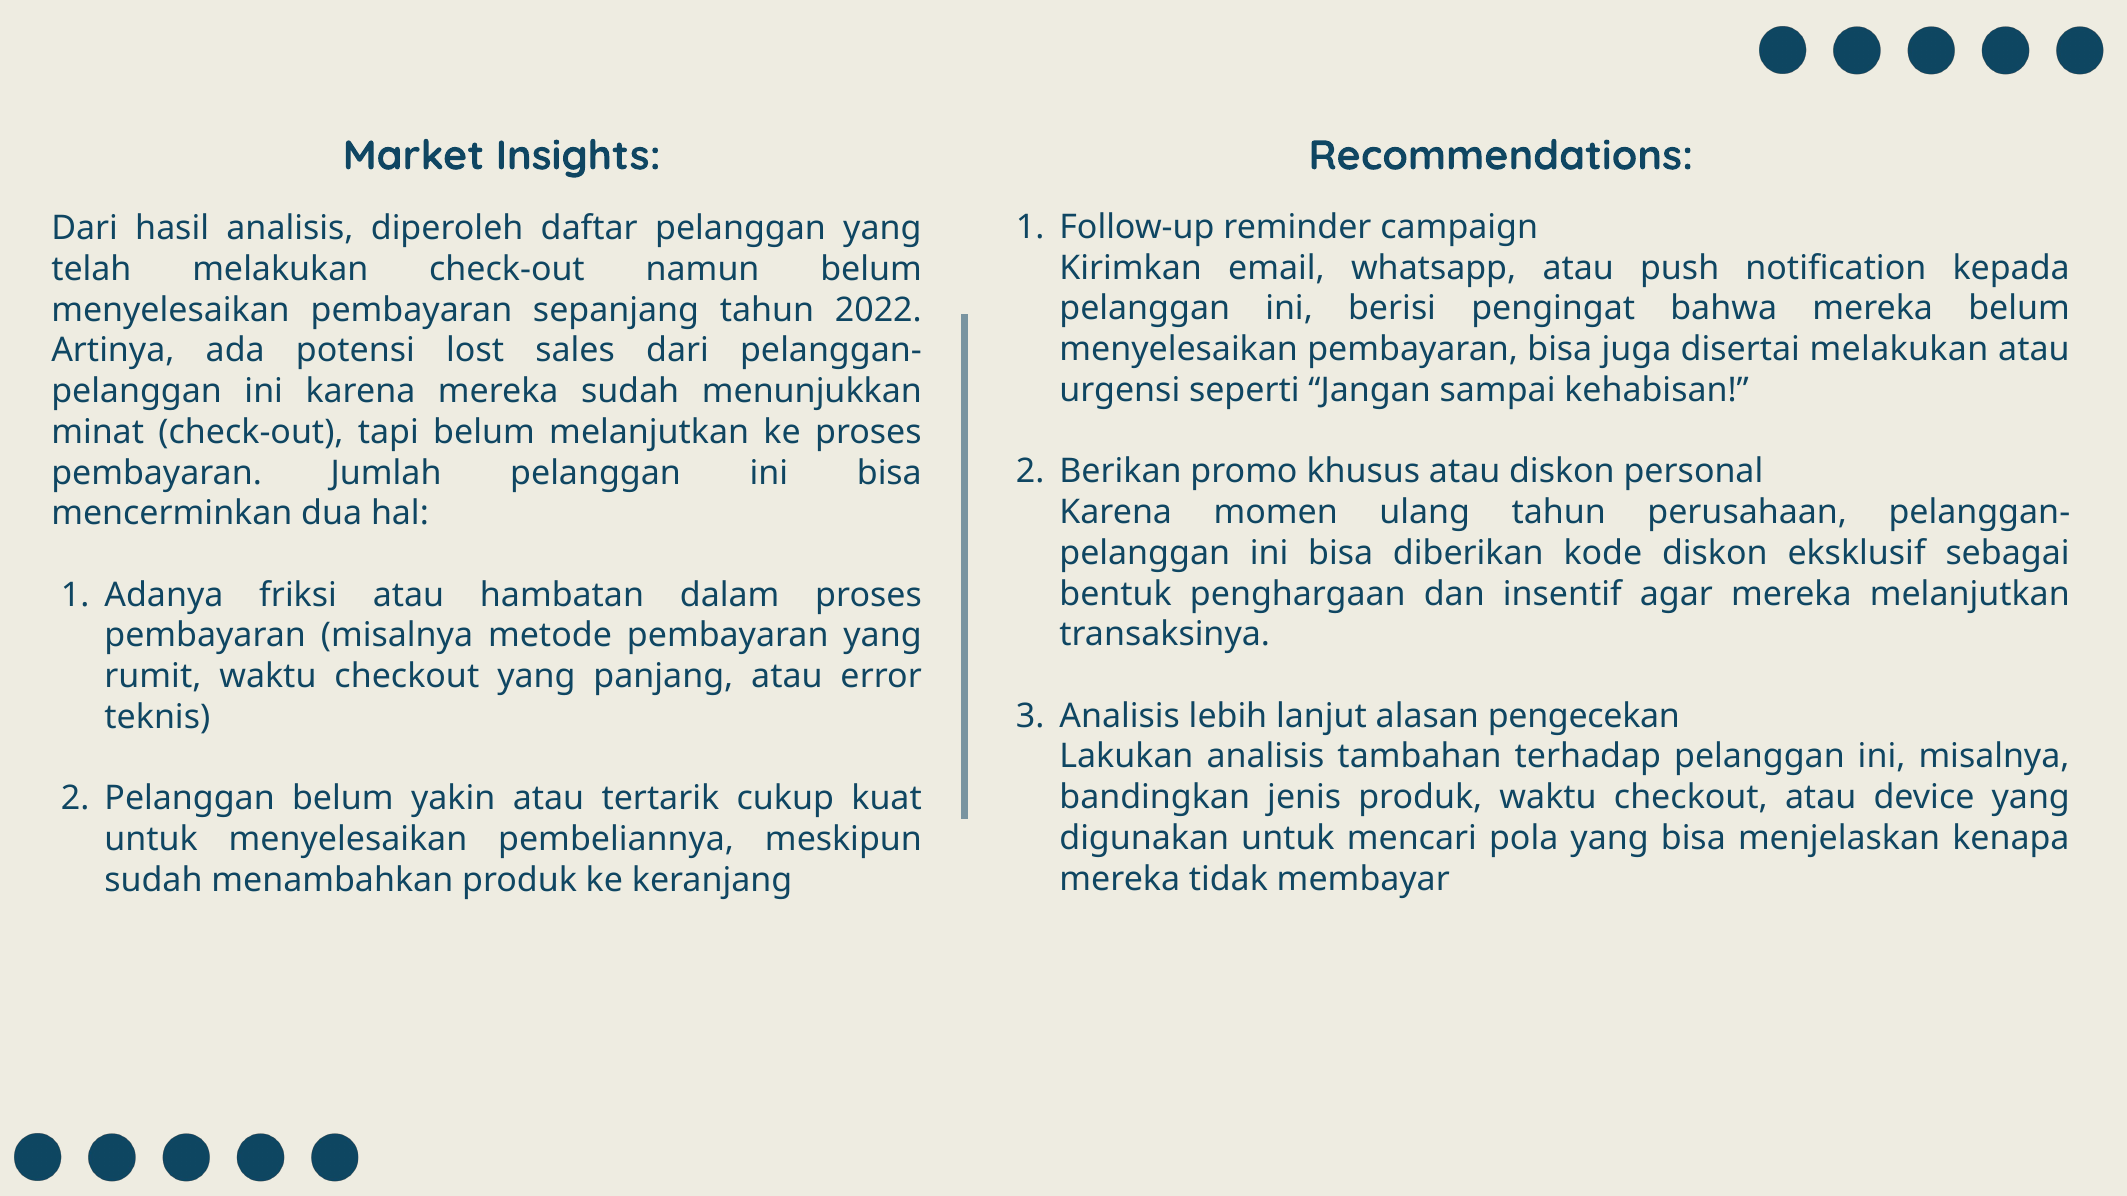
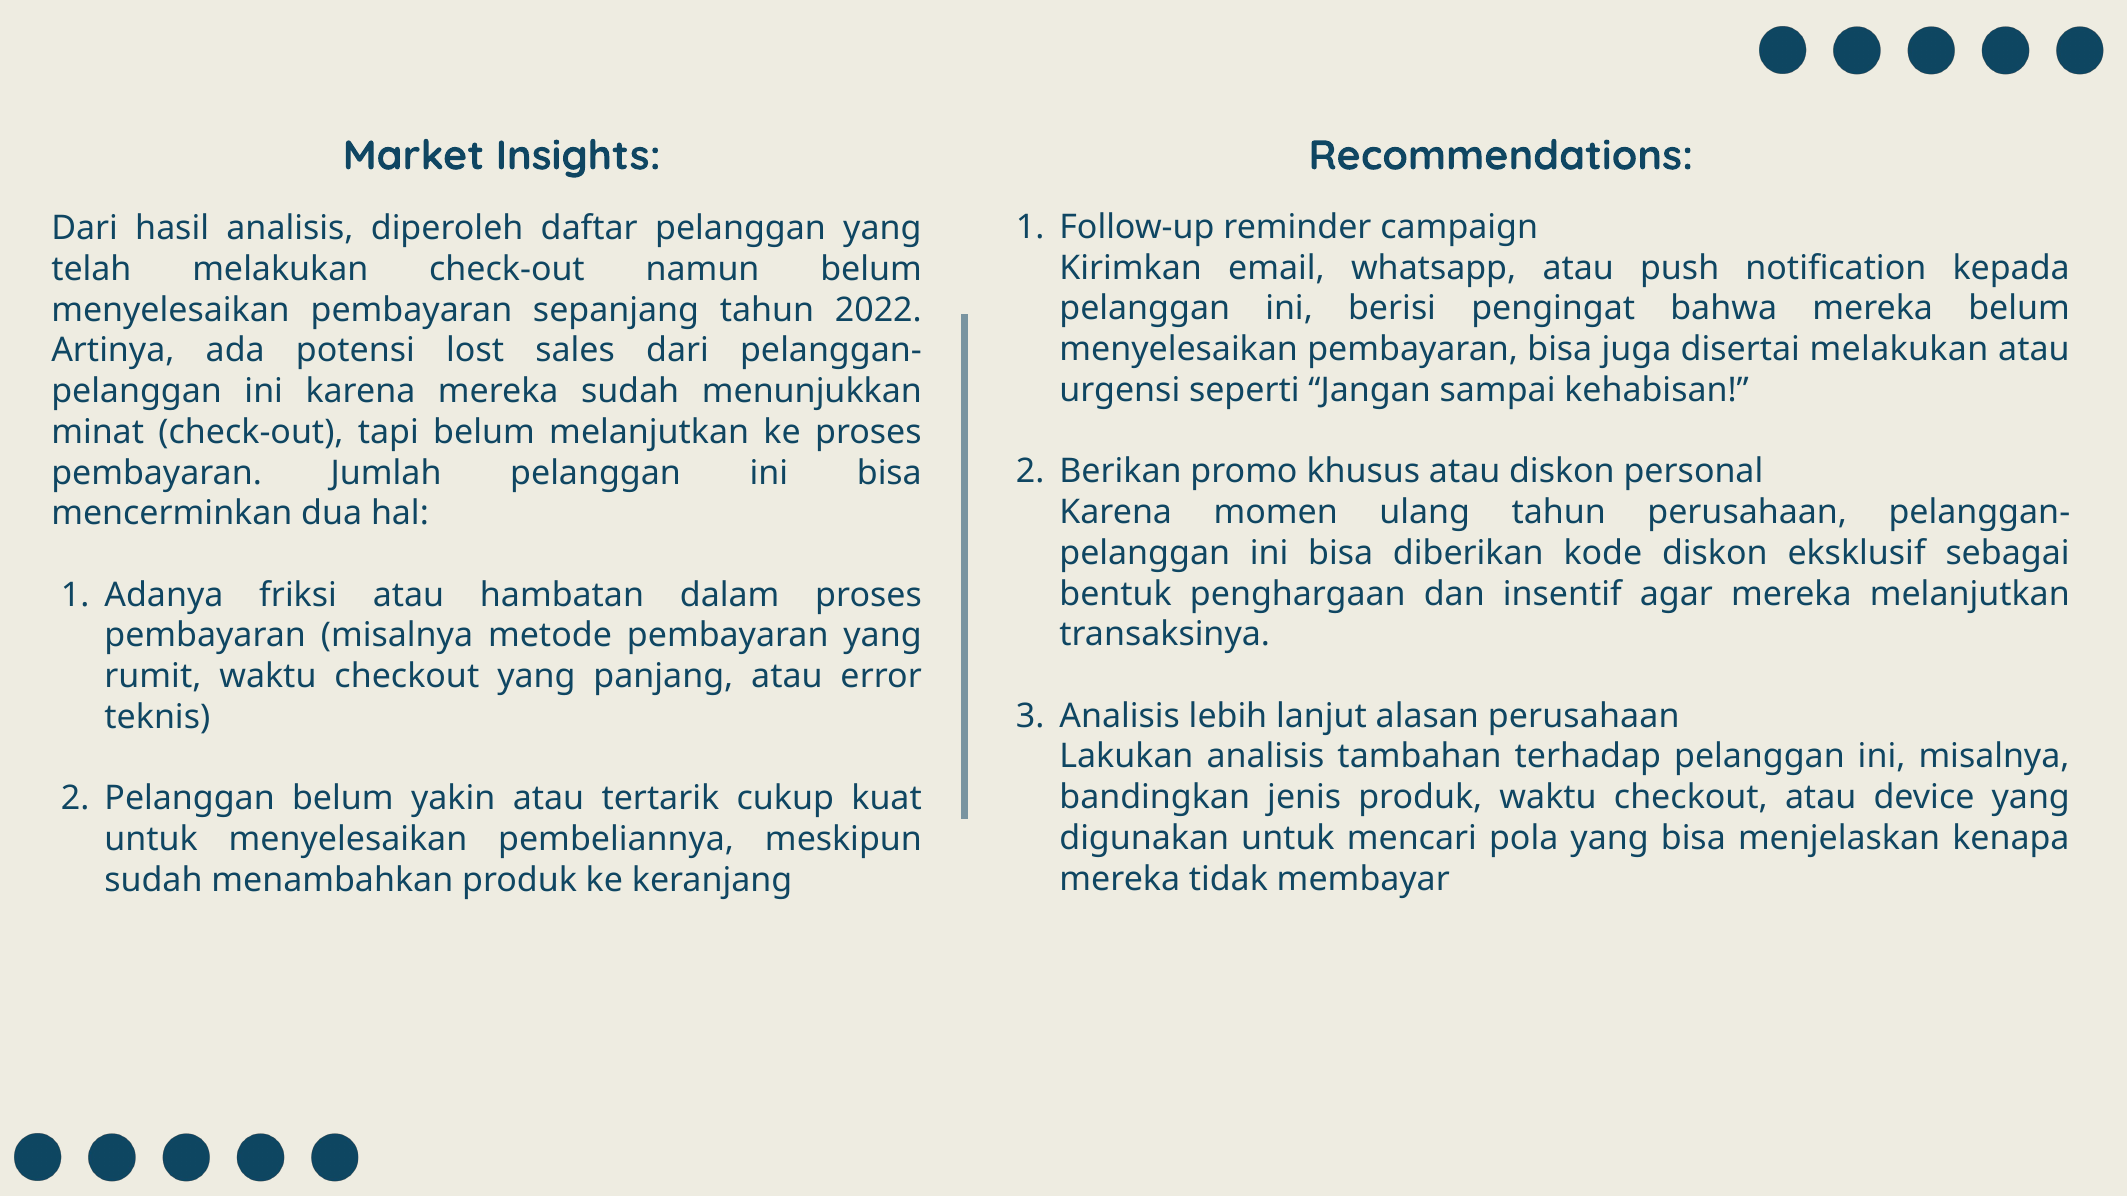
alasan pengecekan: pengecekan -> perusahaan (1584, 716)
